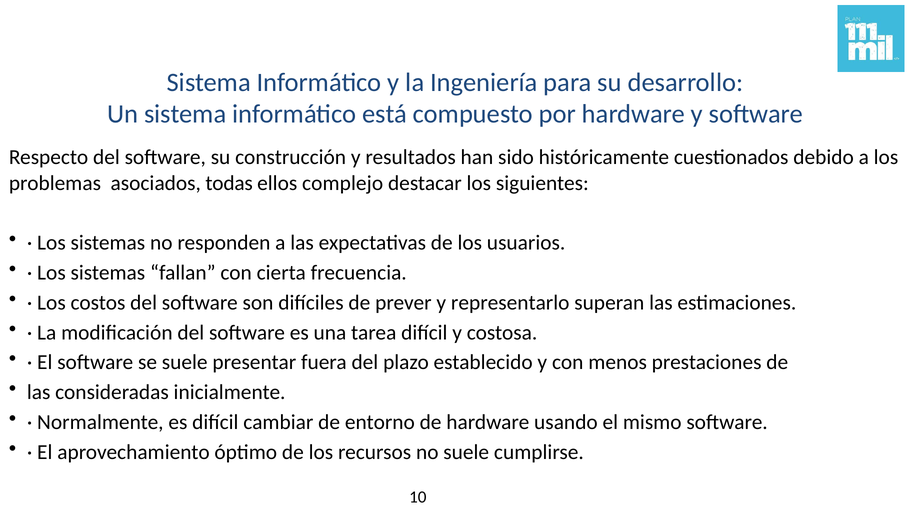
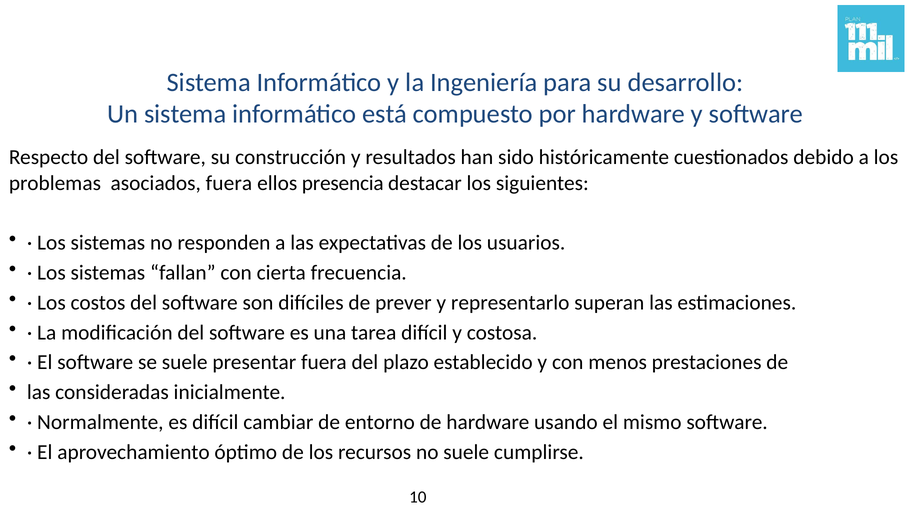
asociados todas: todas -> fuera (229, 183)
complejo: complejo -> presencia (343, 183)
